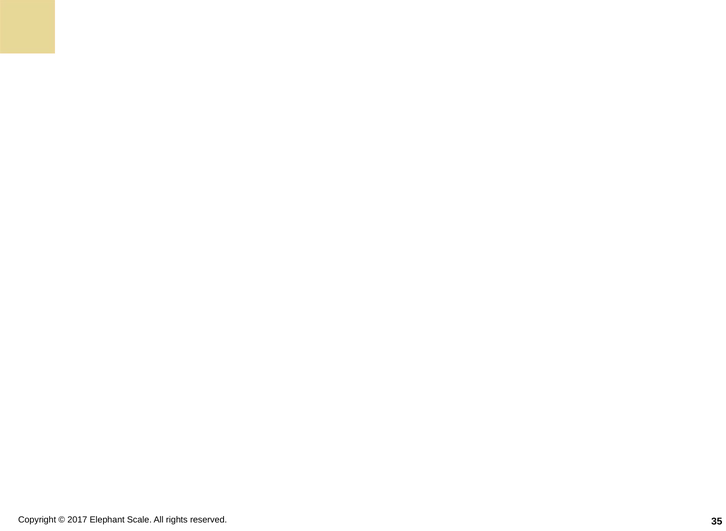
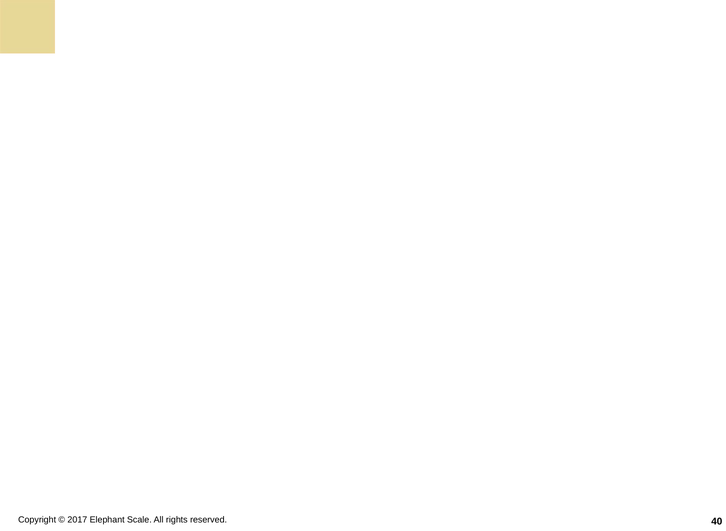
35: 35 -> 40 (717, 522)
